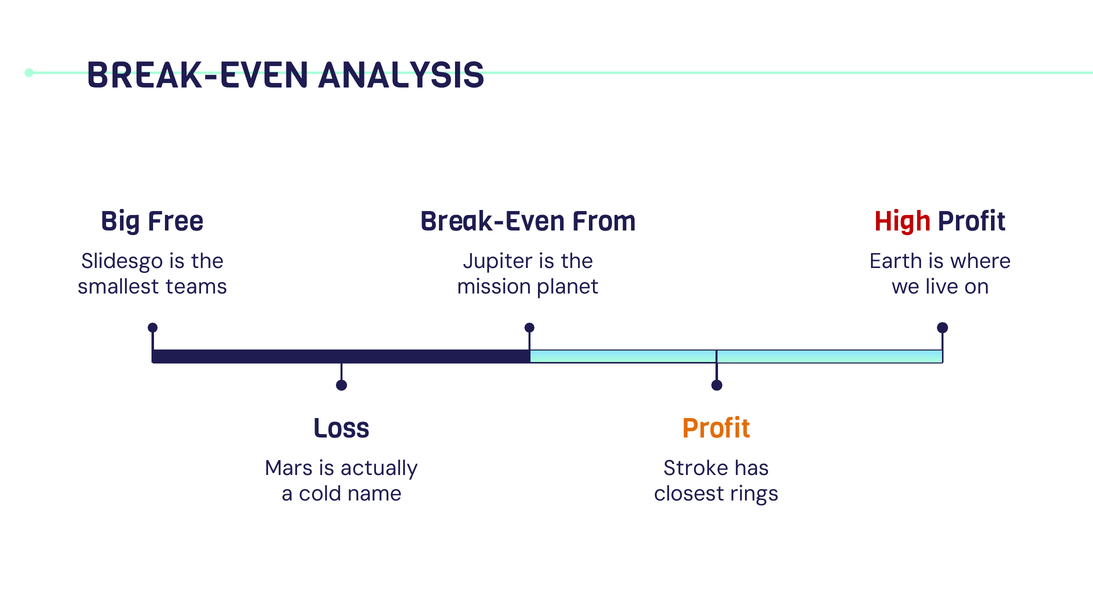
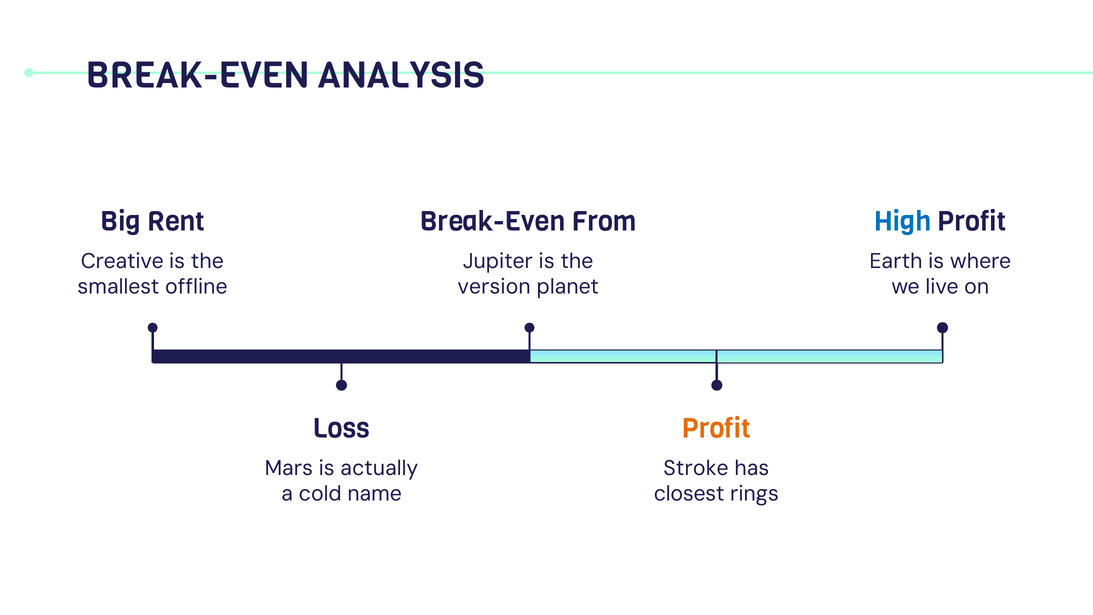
Free: Free -> Rent (176, 222)
High colour: red -> blue (903, 222)
Slidesgo: Slidesgo -> Creative (122, 261)
teams: teams -> offline (196, 287)
mission: mission -> version (494, 287)
